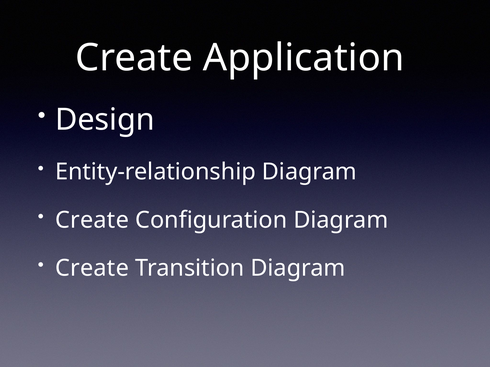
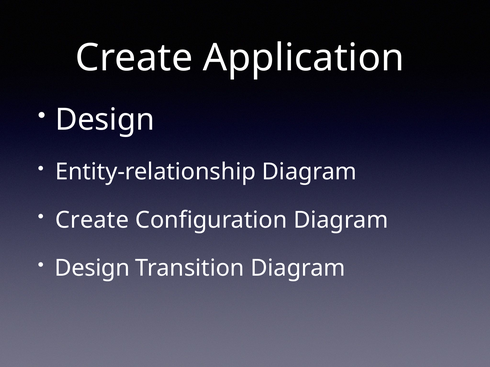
Create: Create -> Design (92, 269)
